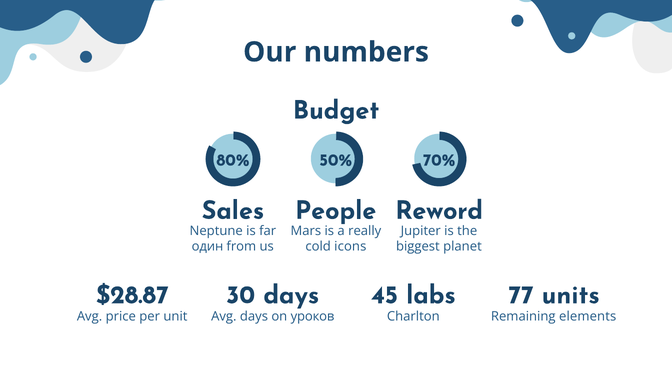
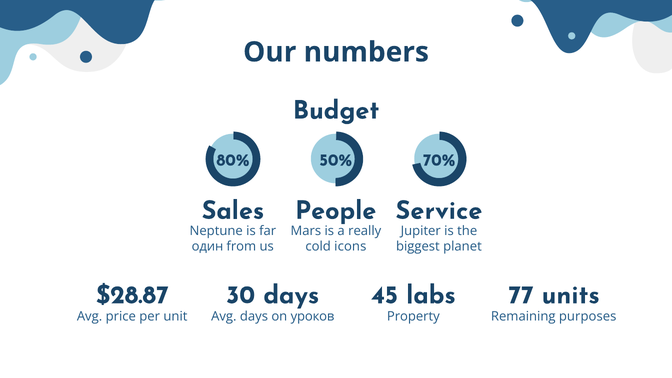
Reword: Reword -> Service (439, 210)
Charlton: Charlton -> Property (413, 316)
elements: elements -> purposes (588, 316)
